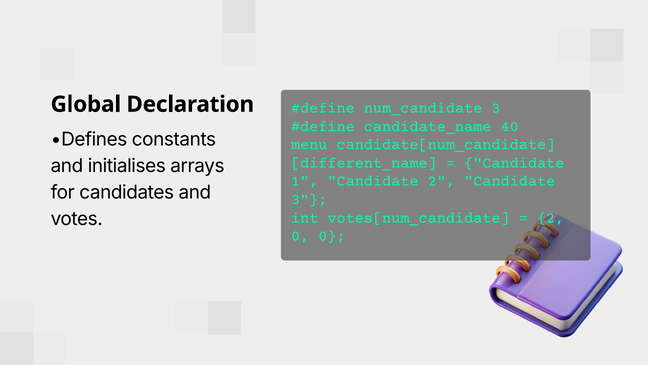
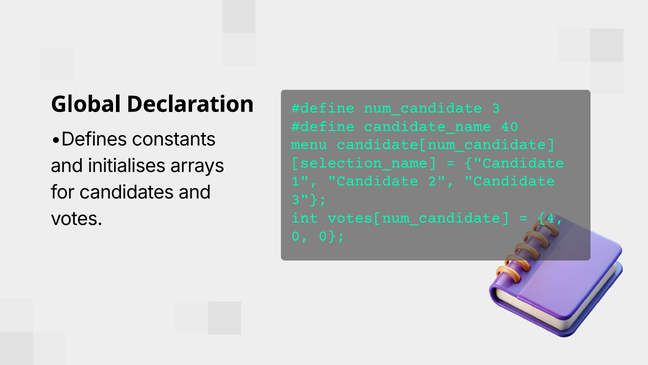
different_name: different_name -> selection_name (364, 162)
2: 2 -> 4 (551, 217)
